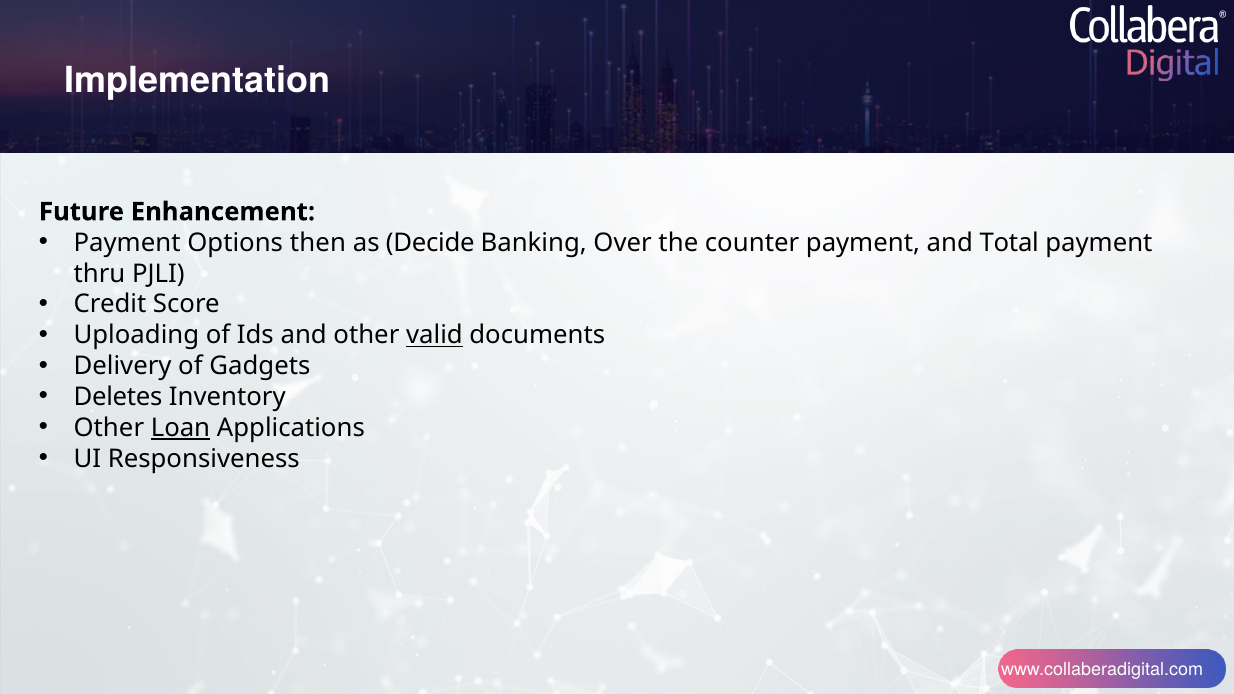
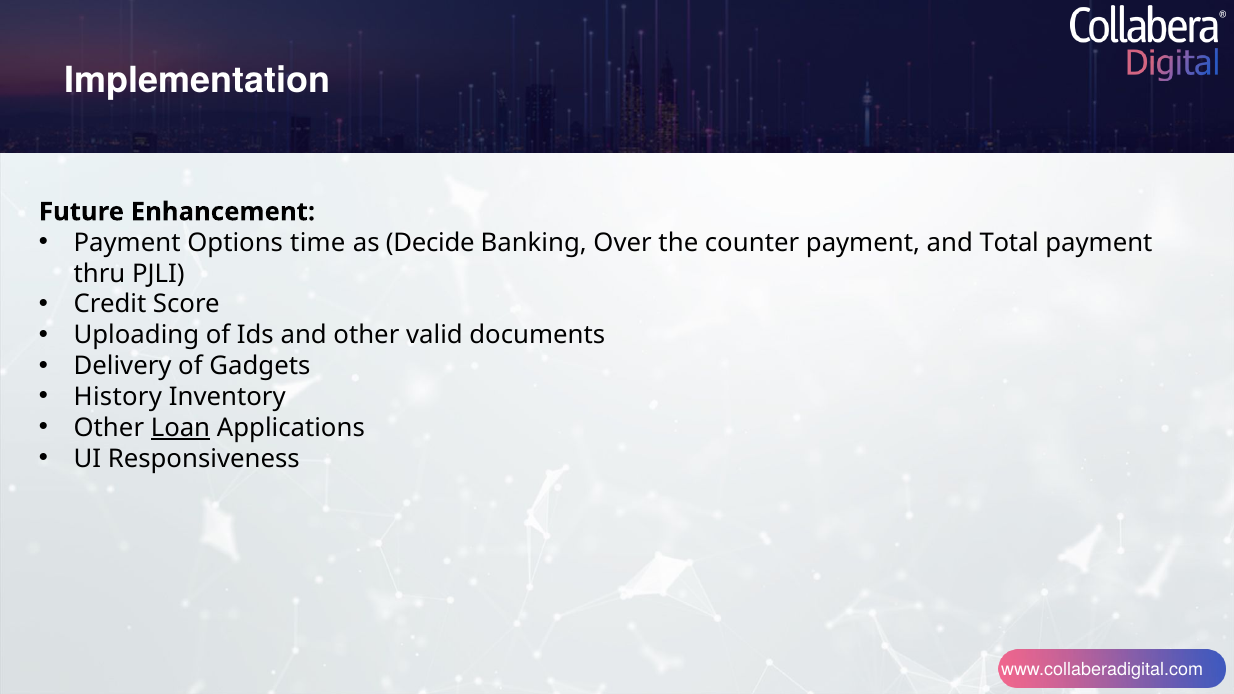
then: then -> time (318, 243)
valid underline: present -> none (434, 335)
Deletes: Deletes -> History (118, 397)
